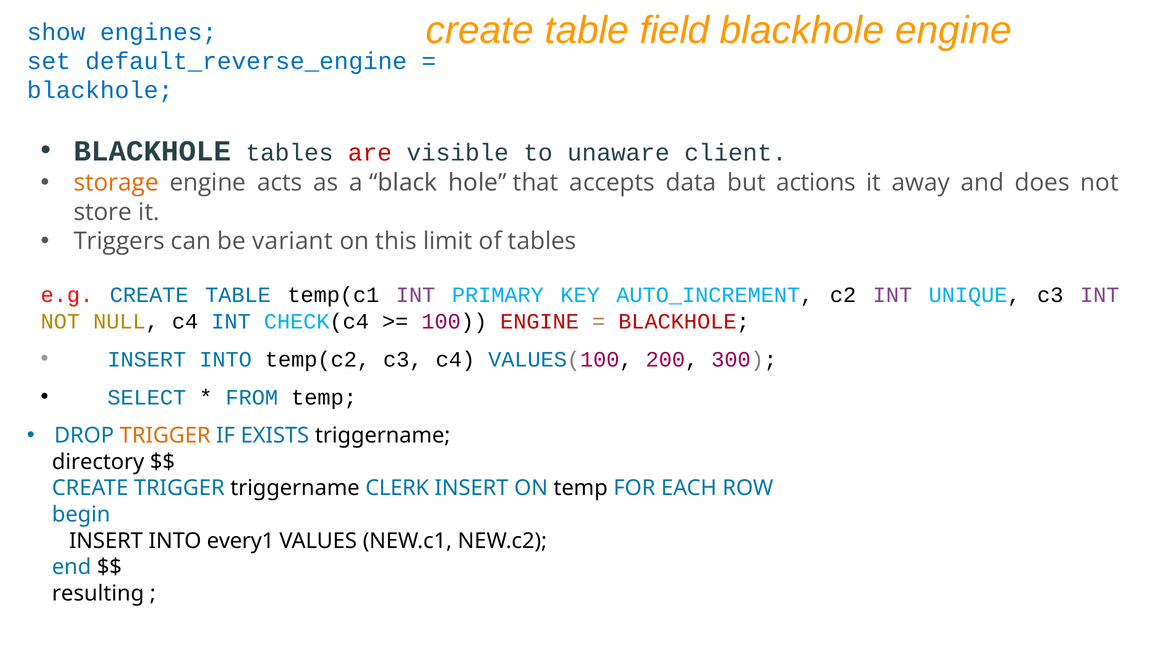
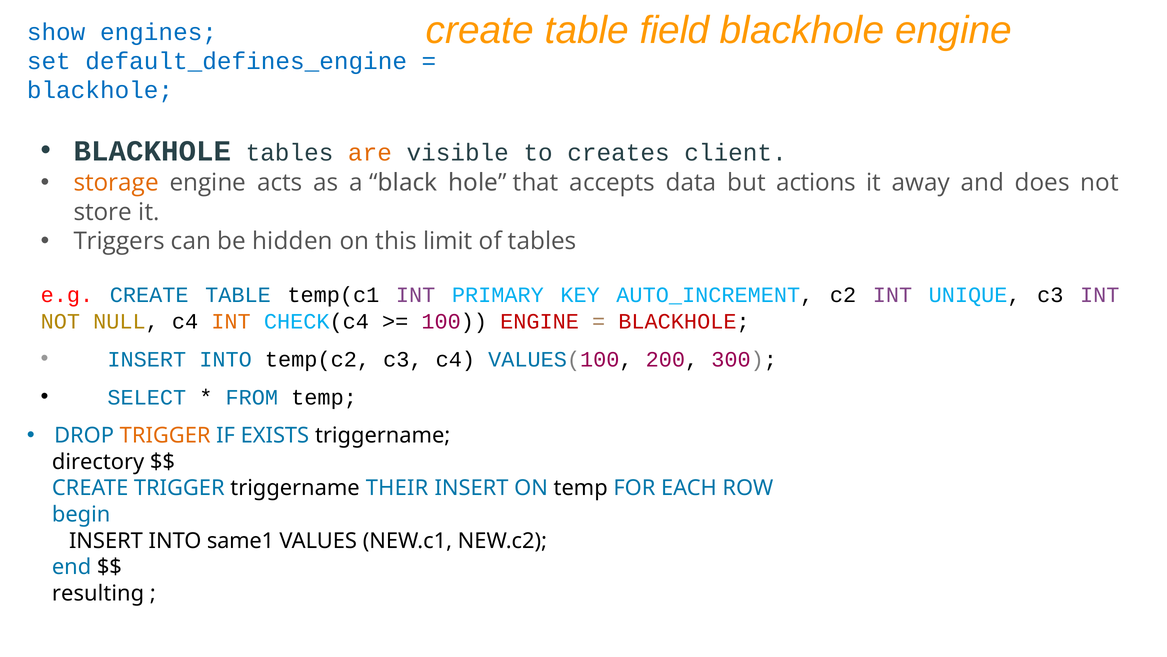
default_reverse_engine: default_reverse_engine -> default_defines_engine (246, 61)
are colour: red -> orange (370, 153)
unaware: unaware -> creates (618, 153)
variant: variant -> hidden (293, 241)
INT colour: blue -> orange (231, 321)
CLERK: CLERK -> THEIR (397, 488)
every1: every1 -> same1 (241, 540)
